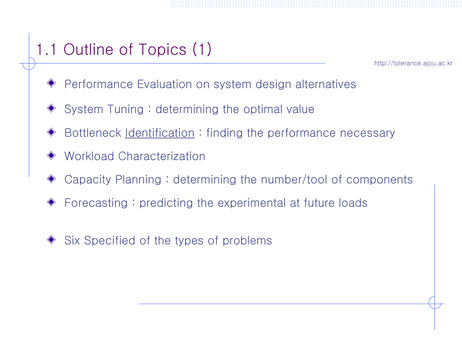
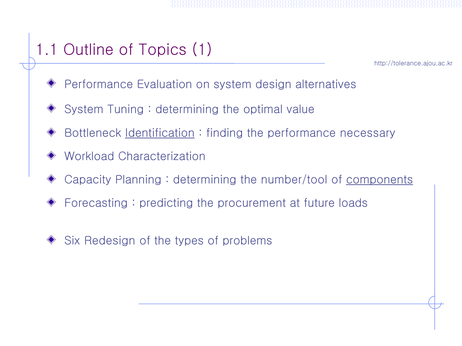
components underline: none -> present (380, 180)
experimental: experimental -> procurement (252, 203)
Specified: Specified -> Redesign (110, 241)
